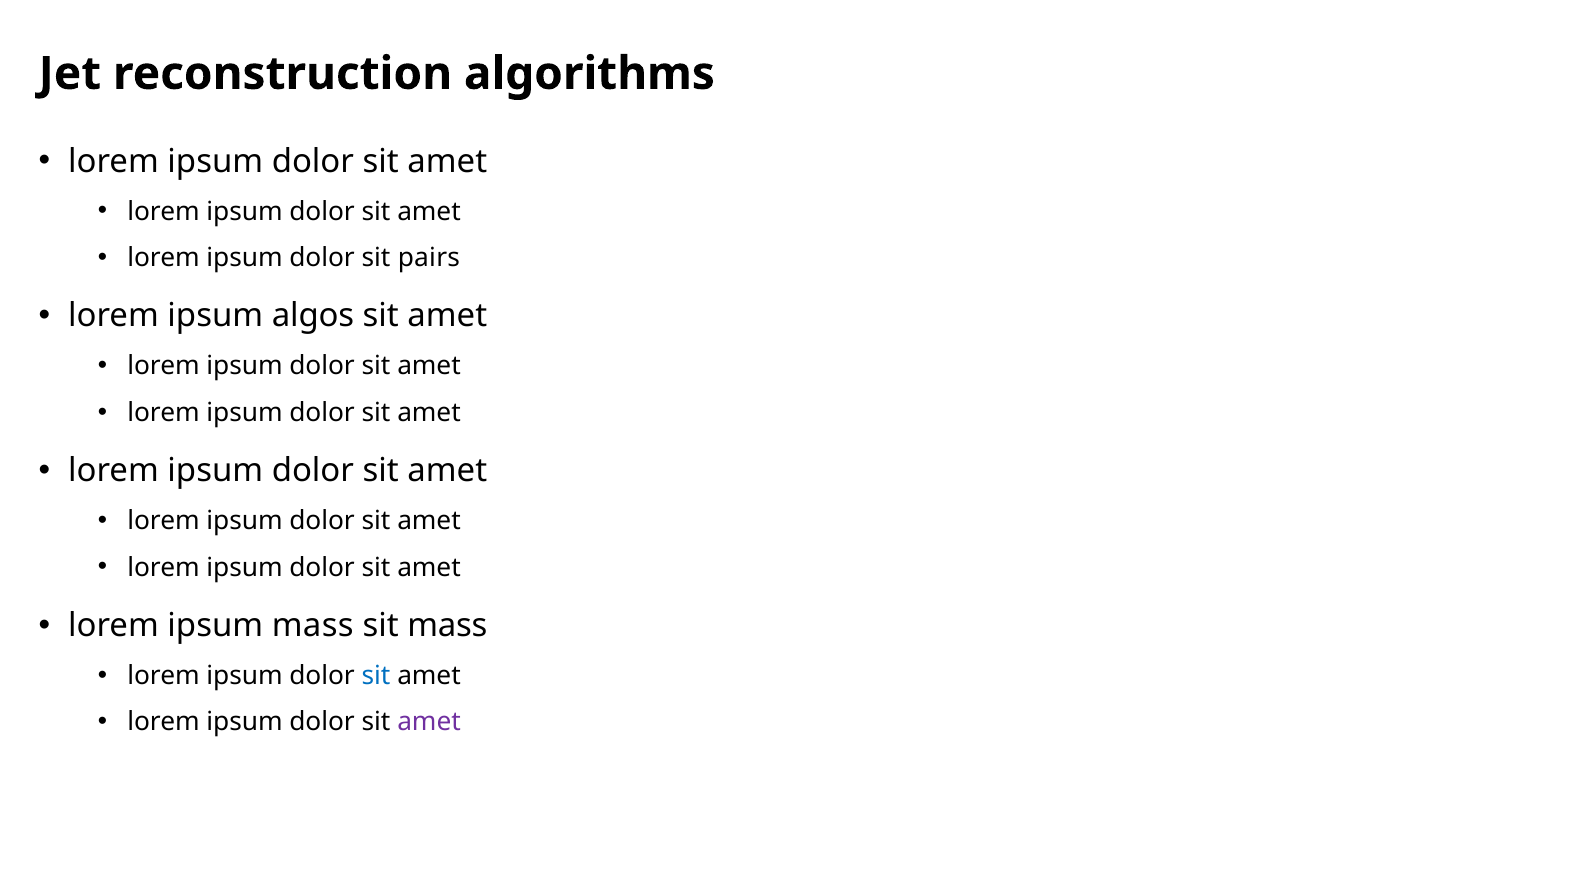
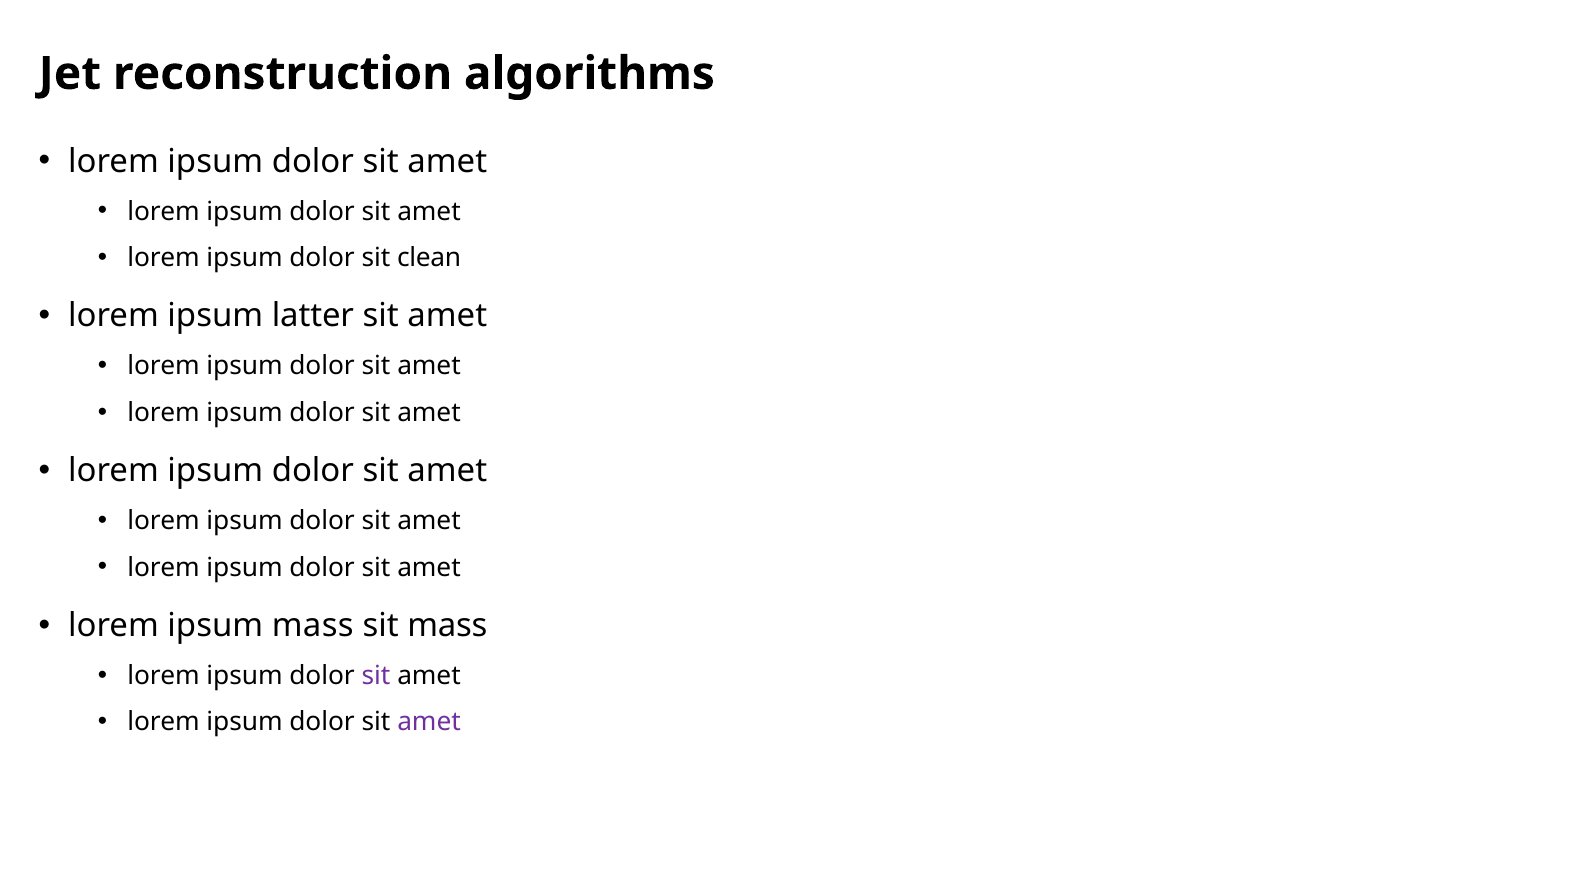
pairs: pairs -> clean (429, 258)
algos: algos -> latter (313, 316)
sit colour: blue -> purple (376, 676)
